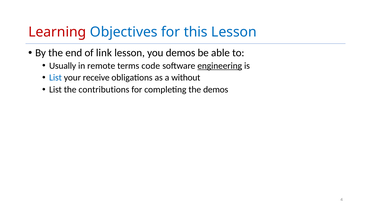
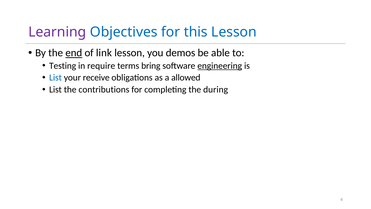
Learning colour: red -> purple (57, 32)
end underline: none -> present (74, 53)
Usually: Usually -> Testing (63, 66)
remote: remote -> require (101, 66)
code: code -> bring (151, 66)
without: without -> allowed (186, 78)
the demos: demos -> during (216, 89)
